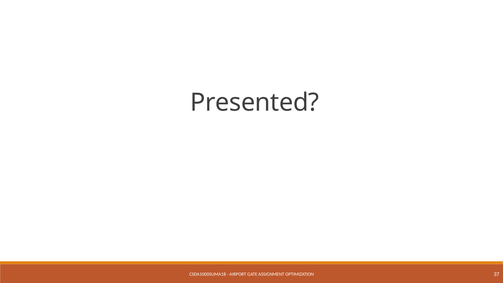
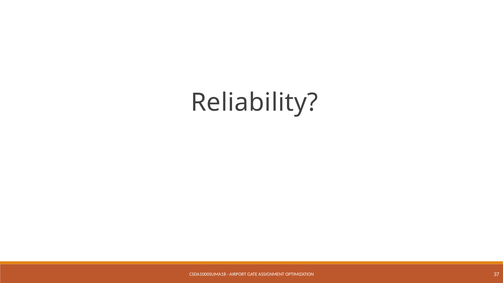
Presented: Presented -> Reliability (254, 103)
